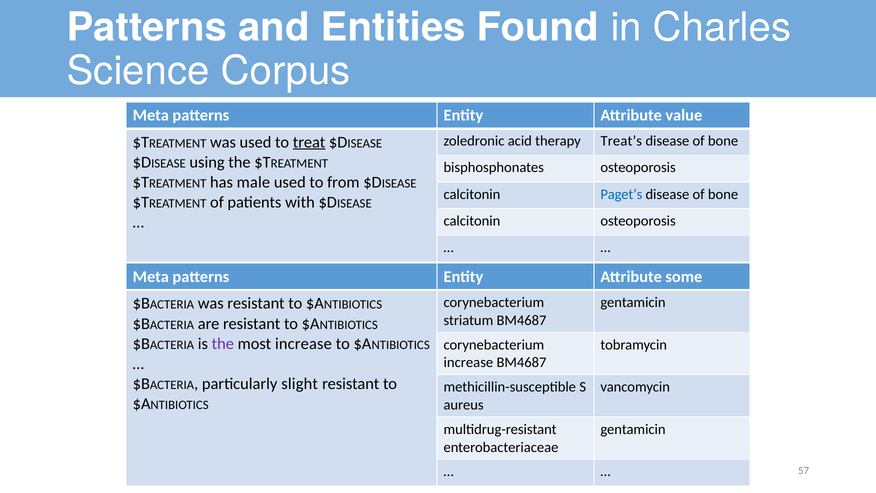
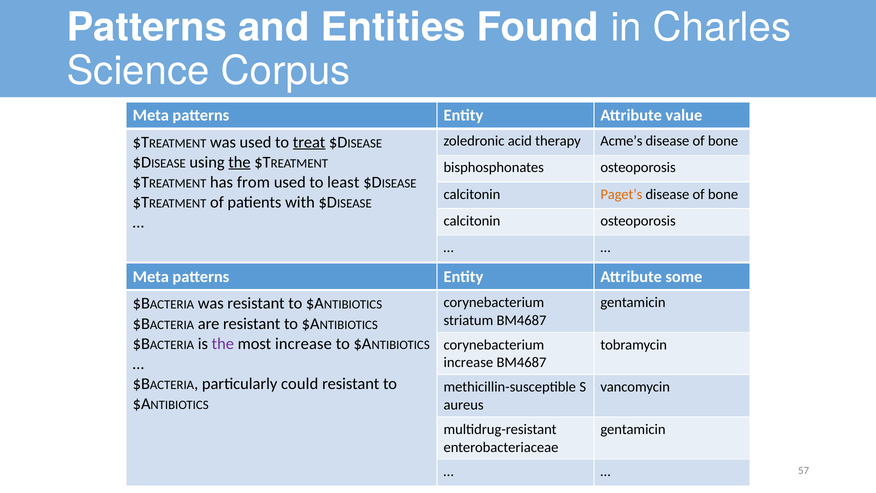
Treat’s: Treat’s -> Acme’s (621, 141)
the underline: none -> present (240, 162)
male: male -> from (253, 182)
from: from -> least (343, 182)
Paget’s colour: blue -> orange (621, 194)
slight: slight -> could (300, 384)
